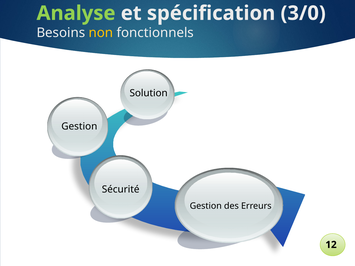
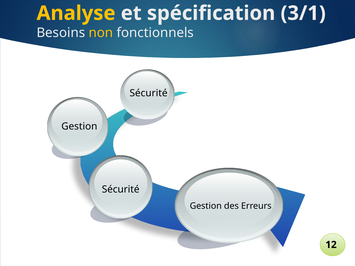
Analyse colour: light green -> yellow (76, 13)
3/0: 3/0 -> 3/1 (303, 13)
Solution: Solution -> Sécurité (149, 93)
